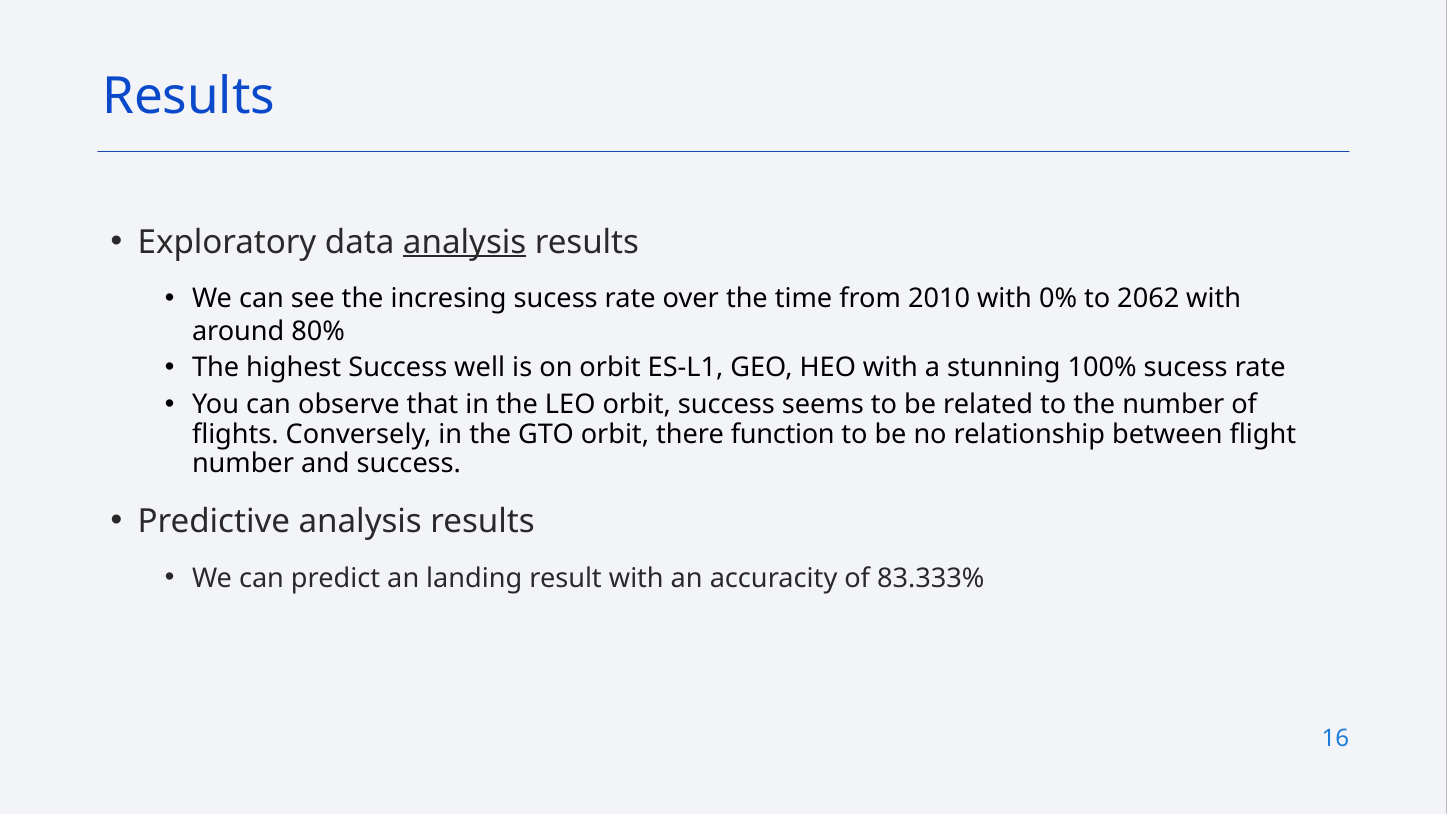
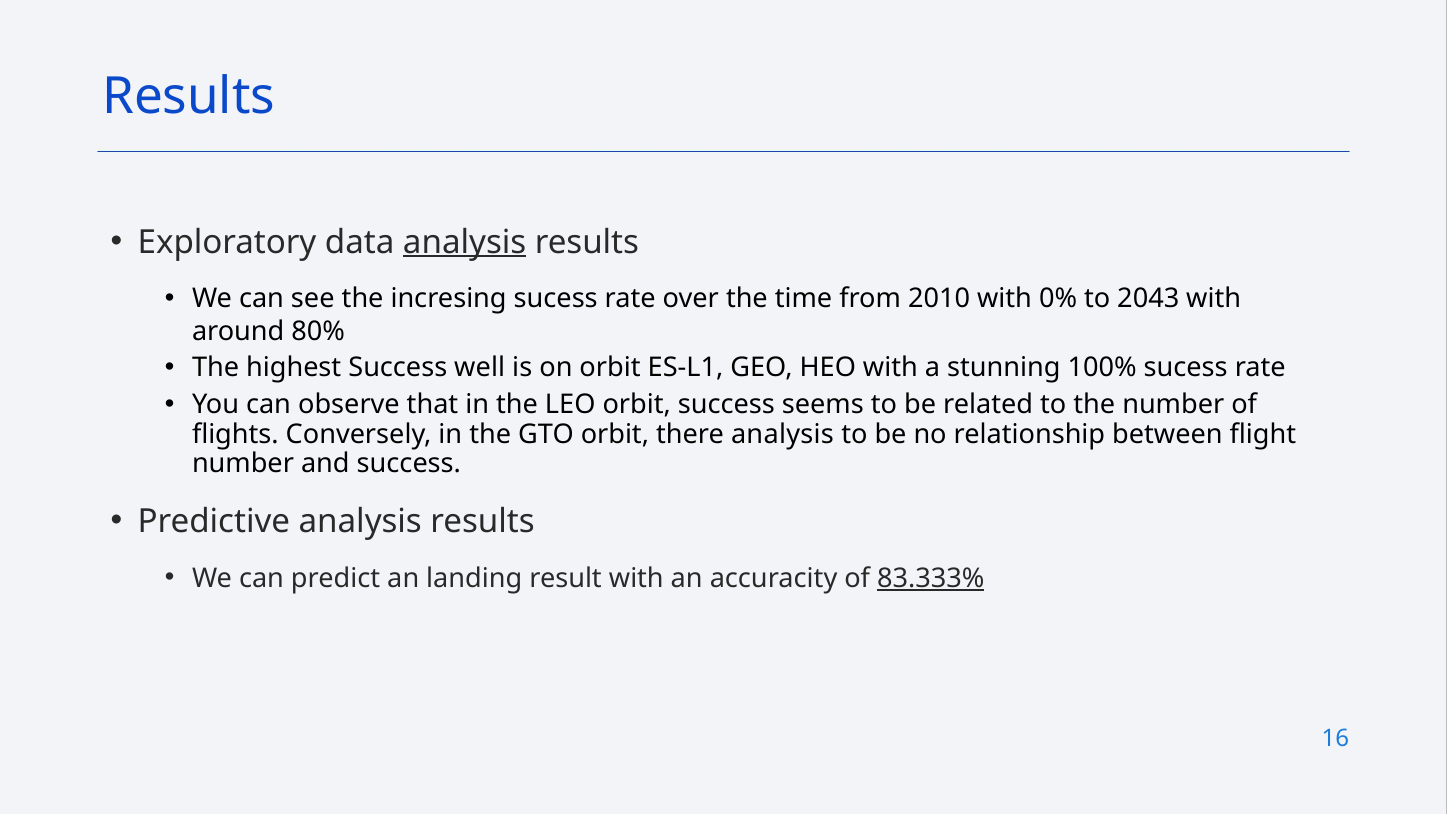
2062: 2062 -> 2043 (1148, 299)
there function: function -> analysis (782, 434)
83.333% underline: none -> present (931, 578)
